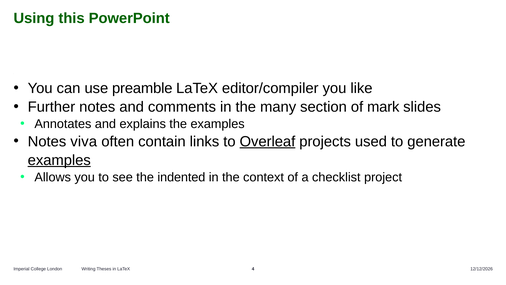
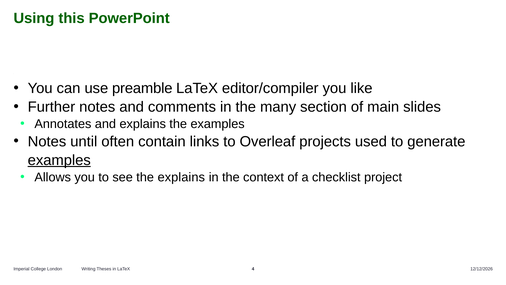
mark: mark -> main (383, 107)
viva: viva -> until (84, 141)
Overleaf underline: present -> none (267, 141)
the indented: indented -> explains (181, 177)
